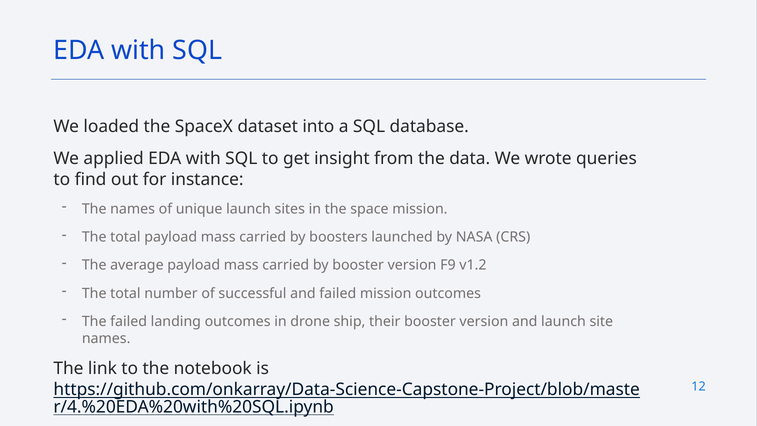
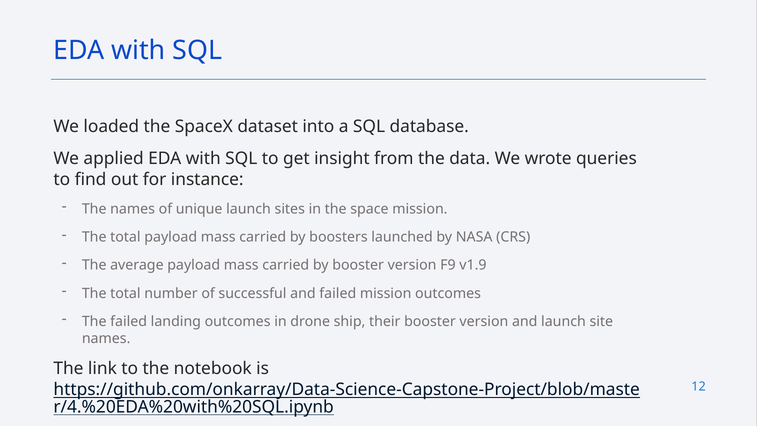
v1.2: v1.2 -> v1.9 (473, 265)
